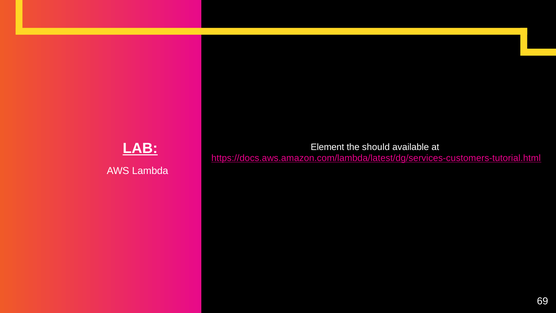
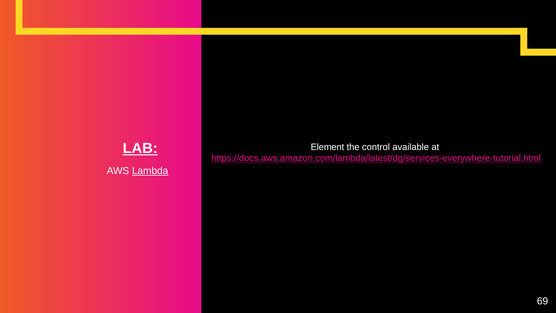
should: should -> control (376, 147)
https://docs.aws.amazon.com/lambda/latest/dg/services-customers-tutorial.html: https://docs.aws.amazon.com/lambda/latest/dg/services-customers-tutorial.html -> https://docs.aws.amazon.com/lambda/latest/dg/services-everywhere-tutorial.html (376, 158)
Lambda underline: none -> present (150, 171)
